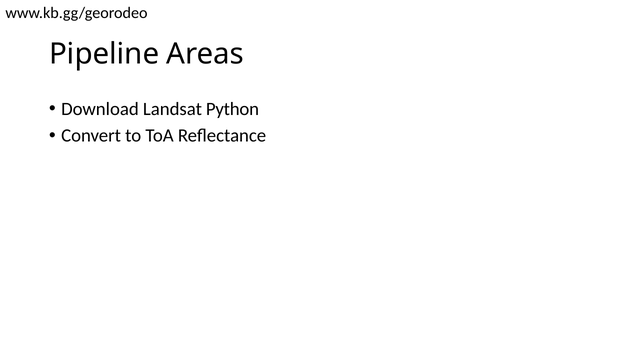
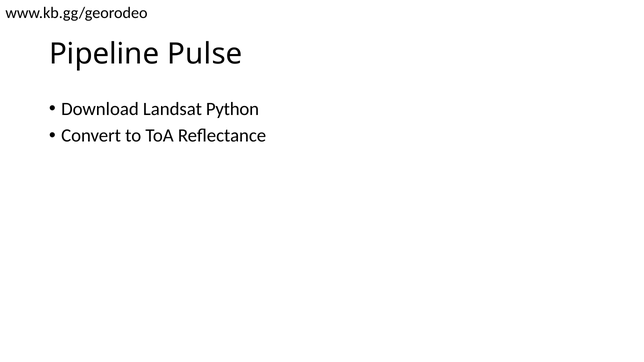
Areas: Areas -> Pulse (205, 54)
